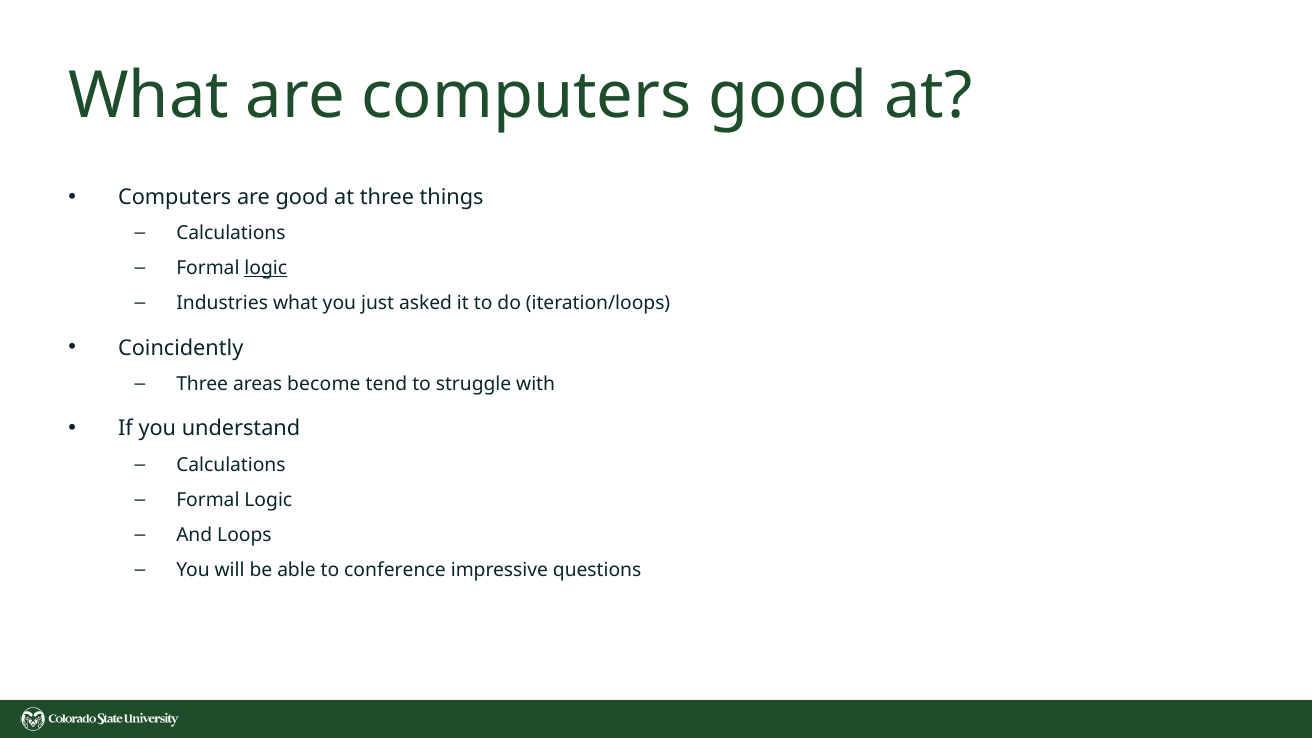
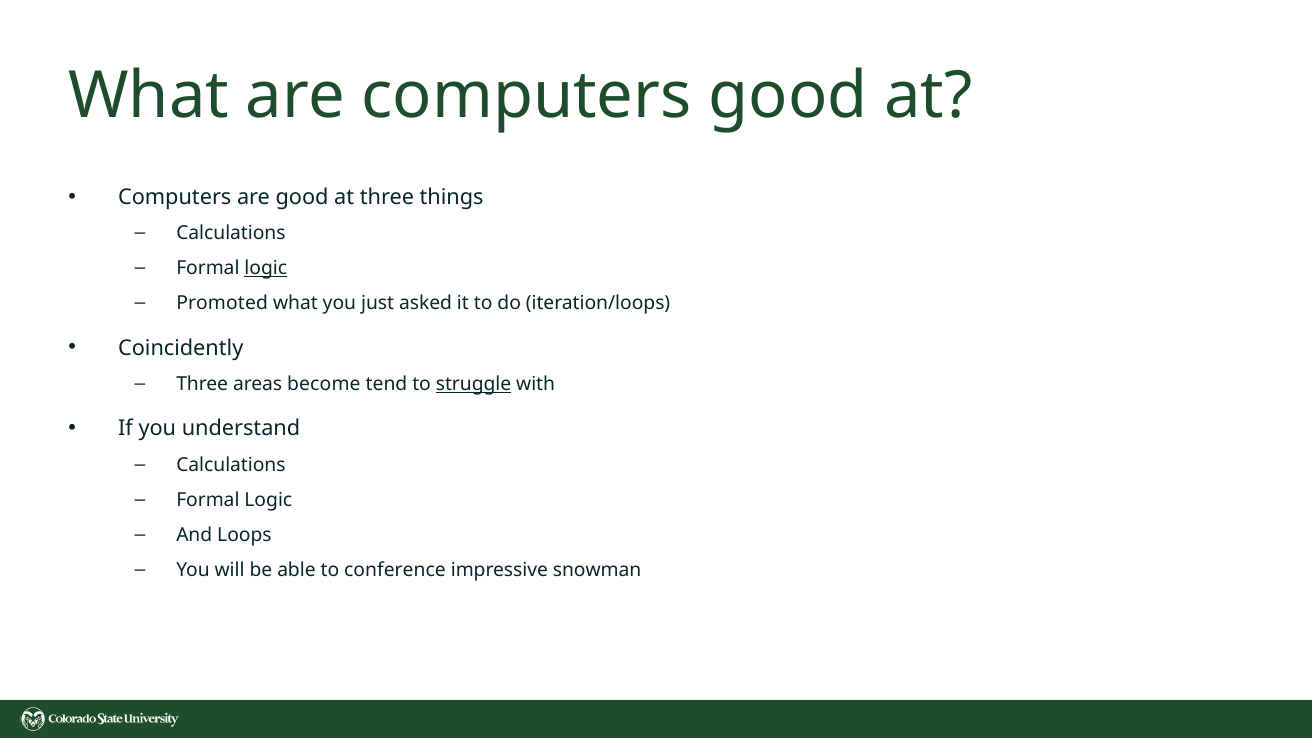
Industries: Industries -> Promoted (222, 303)
struggle underline: none -> present (474, 384)
questions: questions -> snowman (597, 570)
